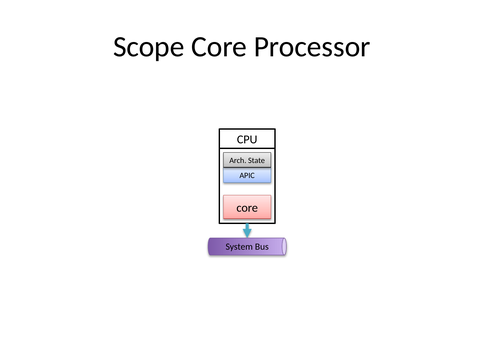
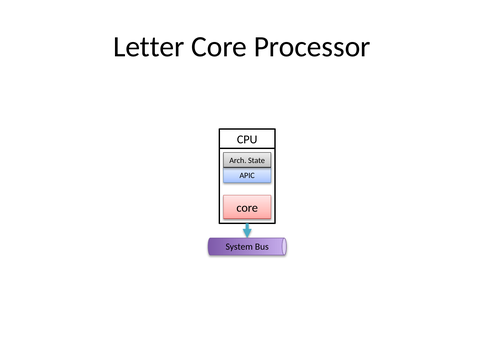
Scope: Scope -> Letter (149, 47)
